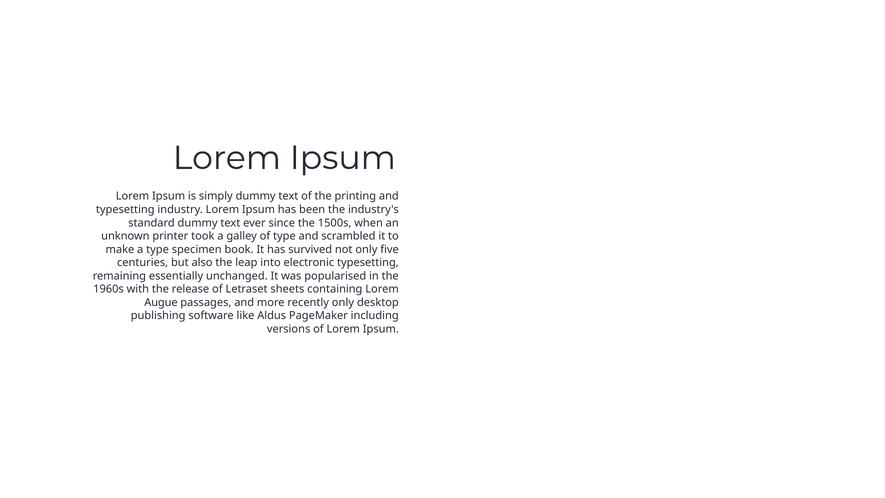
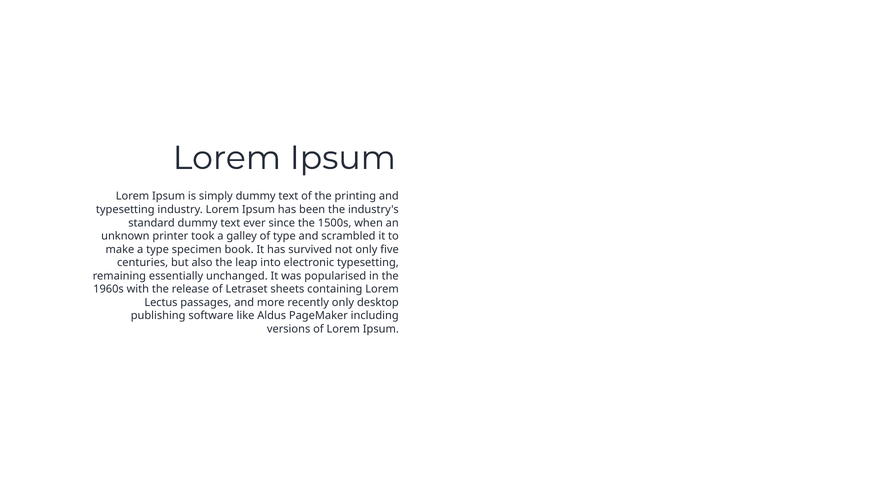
Augue: Augue -> Lectus (161, 302)
